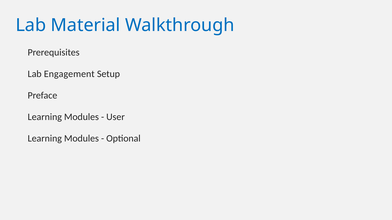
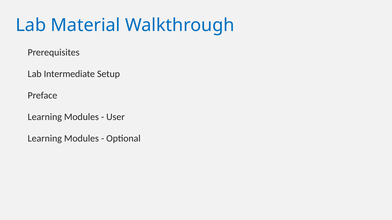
Engagement: Engagement -> Intermediate (69, 74)
